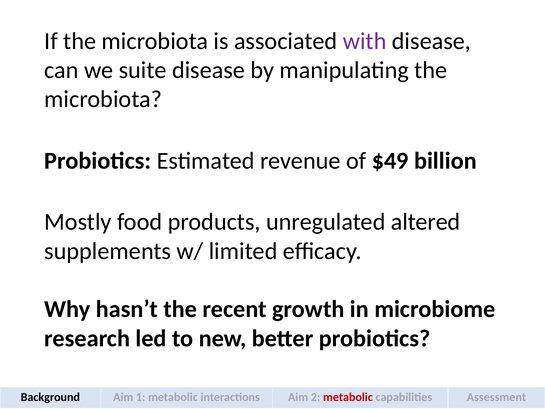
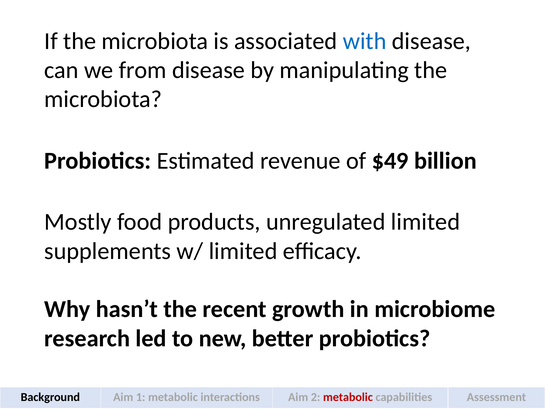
with colour: purple -> blue (365, 41)
suite: suite -> from (143, 70)
unregulated altered: altered -> limited (426, 222)
